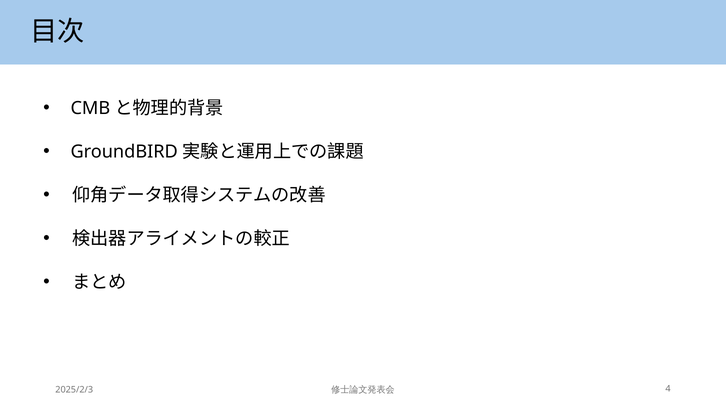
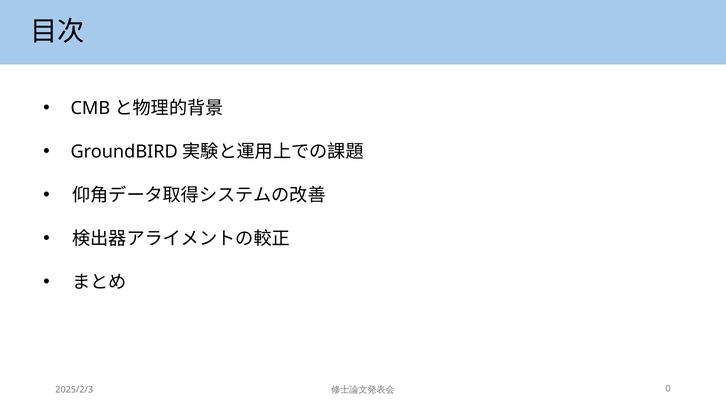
4: 4 -> 0 (668, 389)
